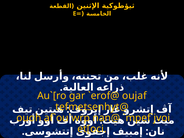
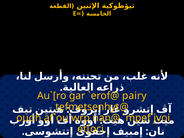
oujaf: oujaf -> pairy (134, 96)
